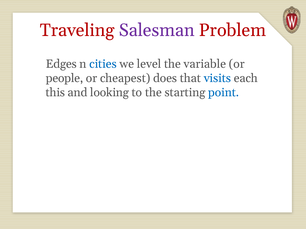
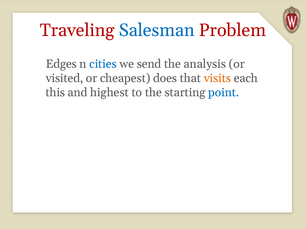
Salesman colour: purple -> blue (157, 30)
level: level -> send (149, 64)
variable: variable -> analysis (205, 64)
people: people -> visited (65, 78)
visits colour: blue -> orange (217, 78)
looking: looking -> highest (110, 93)
